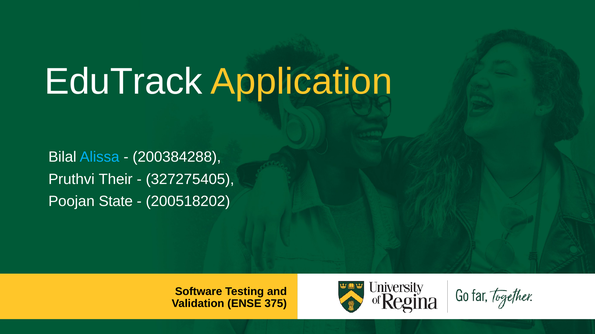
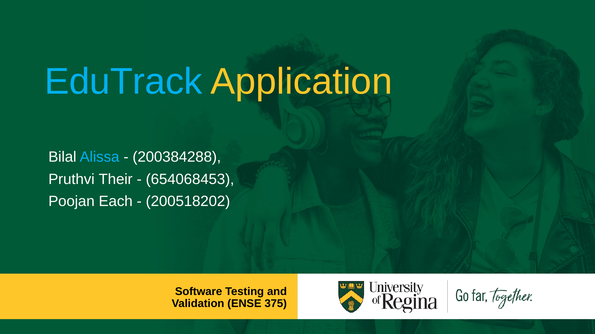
EduTrack colour: white -> light blue (123, 82)
327275405: 327275405 -> 654068453 (190, 180)
State: State -> Each (116, 202)
